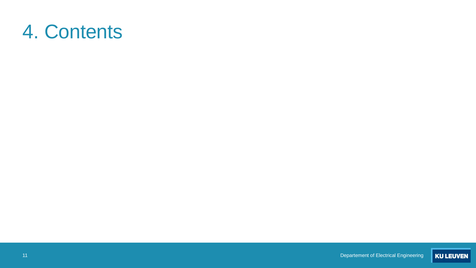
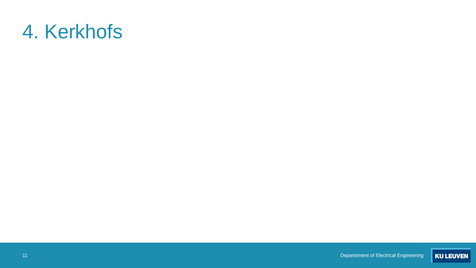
Contents: Contents -> Kerkhofs (84, 32)
